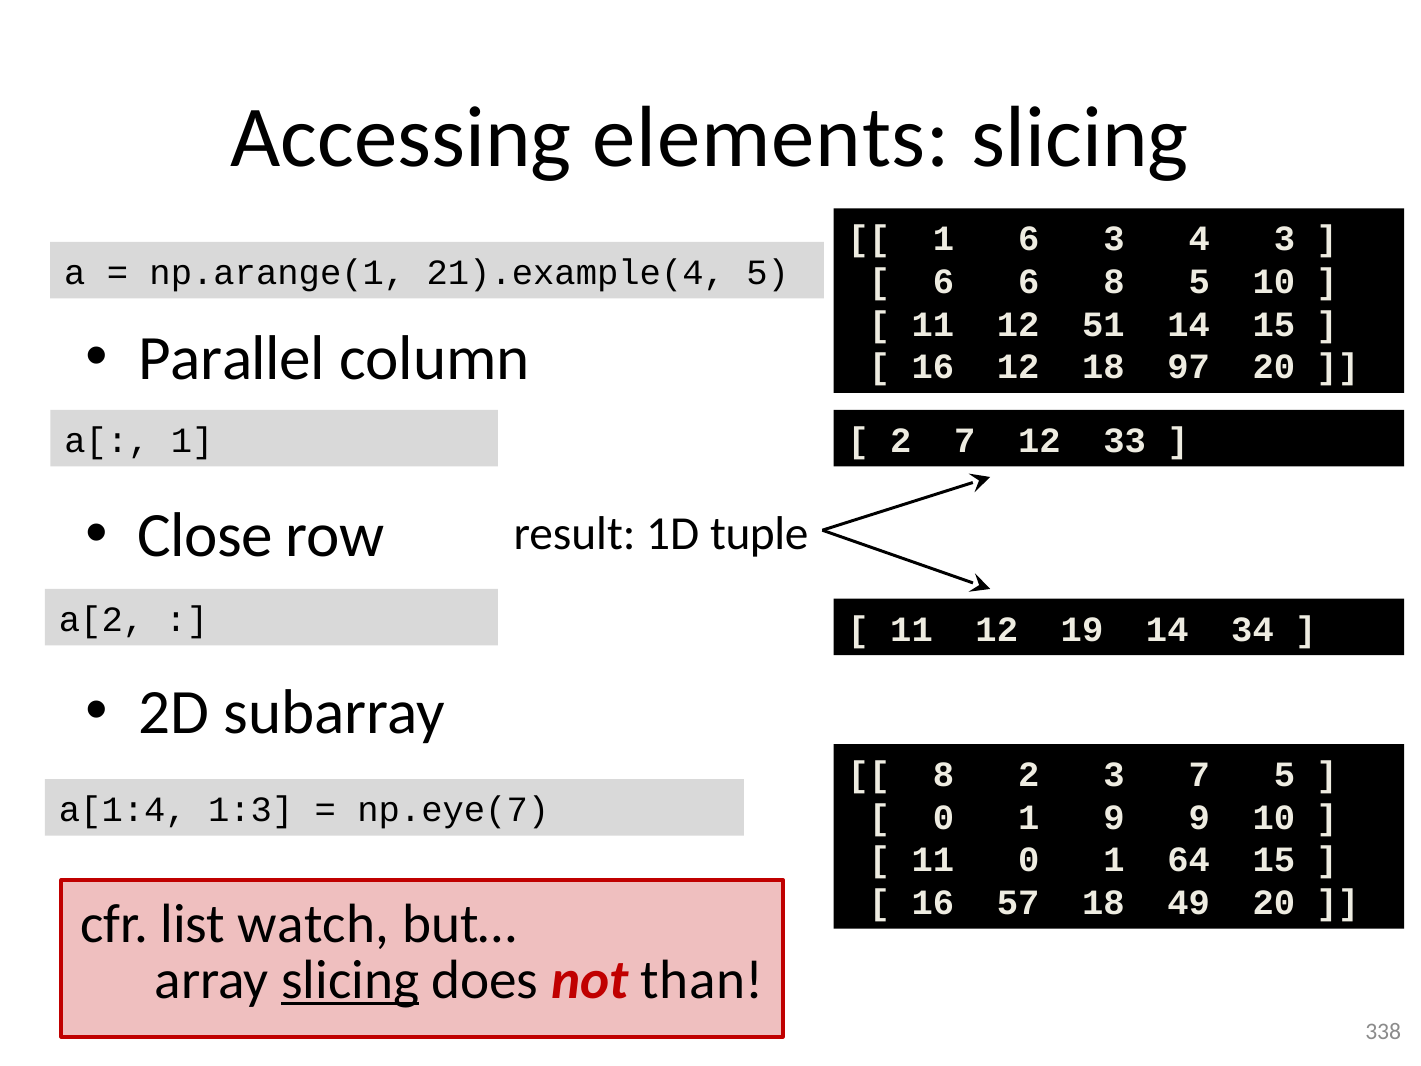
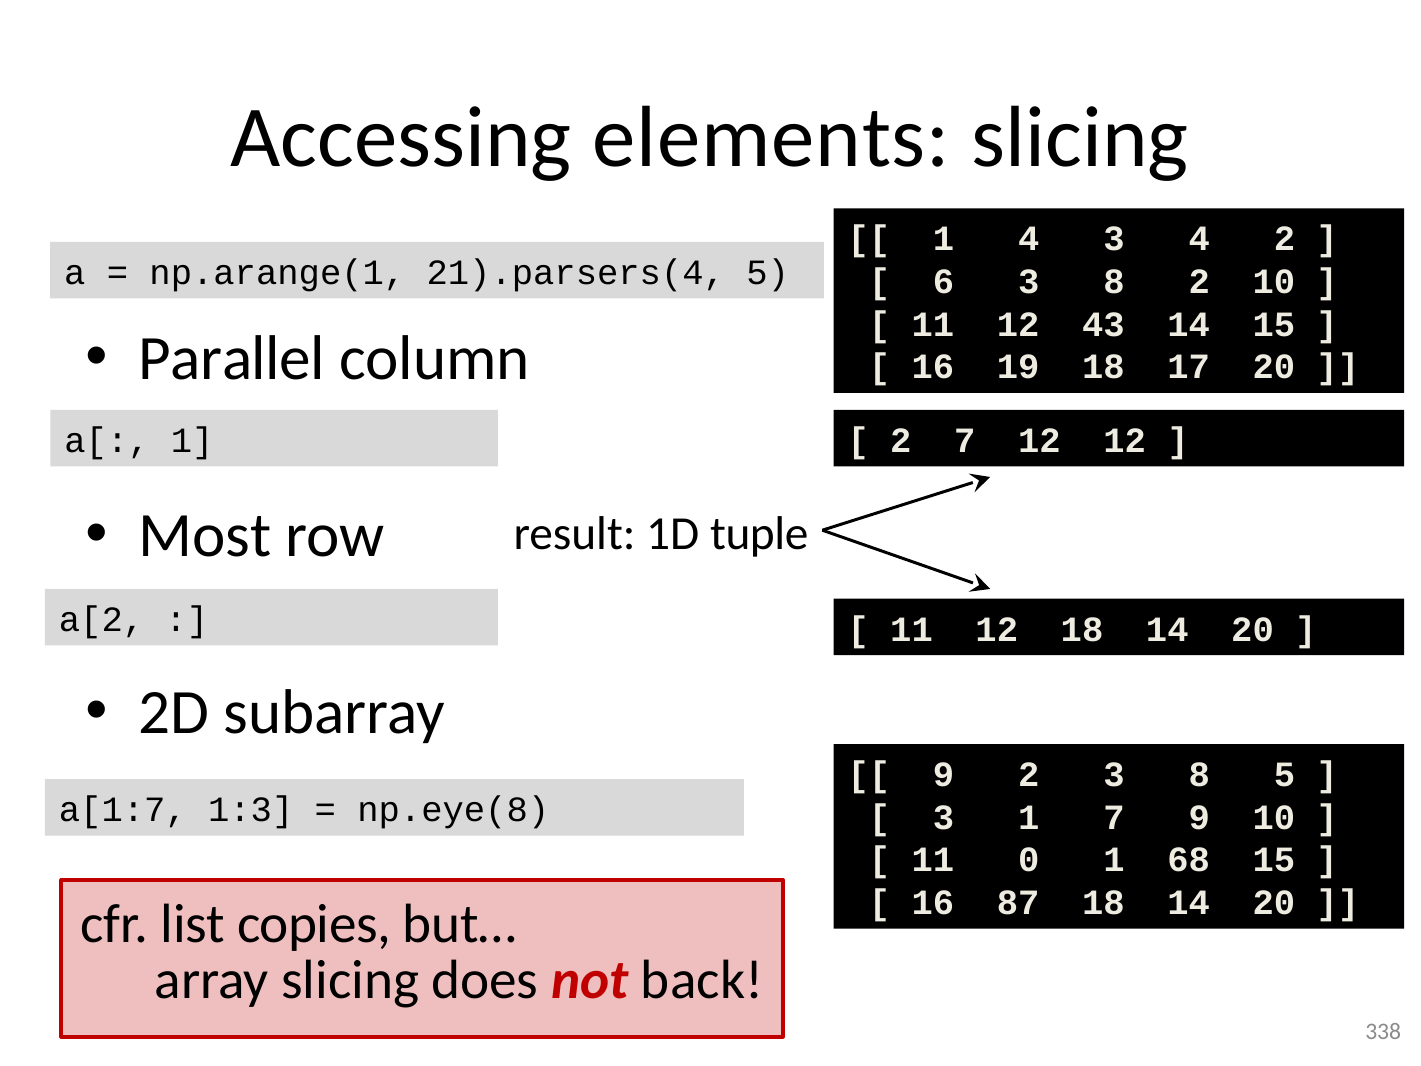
1 6: 6 -> 4 (1029, 239)
4 3: 3 -> 2 (1285, 239)
21).example(4: 21).example(4 -> 21).parsers(4 (576, 273)
6 6: 6 -> 3 (1029, 282)
8 5: 5 -> 2 (1199, 282)
51: 51 -> 43 (1103, 324)
16 12: 12 -> 19 (1018, 367)
97: 97 -> 17 (1189, 367)
12 33: 33 -> 12 (1125, 441)
Close: Close -> Most (205, 536)
12 19: 19 -> 18 (1082, 629)
34: 34 -> 20 (1253, 629)
8: 8 -> 9 (943, 775)
2 3 7: 7 -> 8 (1199, 775)
a[1:4: a[1:4 -> a[1:7 (123, 810)
np.eye(7: np.eye(7 -> np.eye(8 (453, 810)
0: 0 -> 3 (943, 817)
1 9: 9 -> 7 (1114, 817)
64: 64 -> 68 (1189, 860)
57: 57 -> 87 (1018, 903)
49: 49 -> 14 (1189, 903)
watch: watch -> copies (314, 924)
slicing underline: present -> none (350, 980)
than: than -> back (702, 980)
